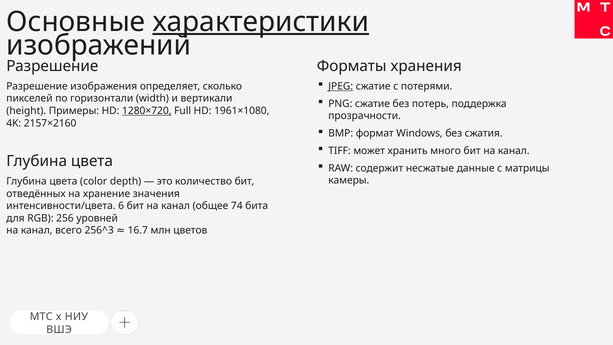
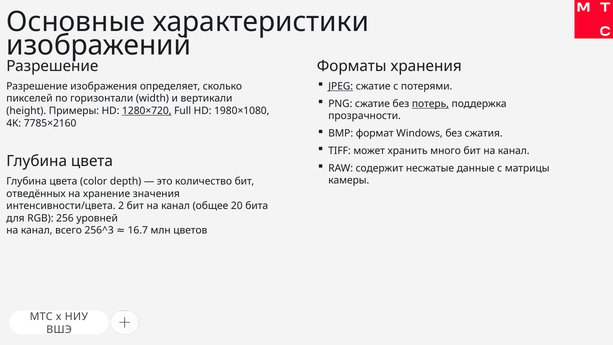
характеристики underline: present -> none (261, 22)
потерь underline: none -> present (430, 103)
1961×1080: 1961×1080 -> 1980×1080 (242, 111)
2157×2160: 2157×2160 -> 7785×2160 (50, 123)
6: 6 -> 2 (121, 206)
74: 74 -> 20 (237, 206)
